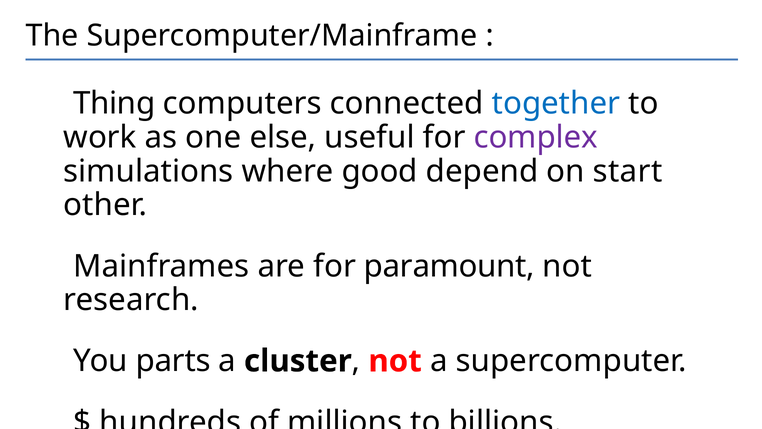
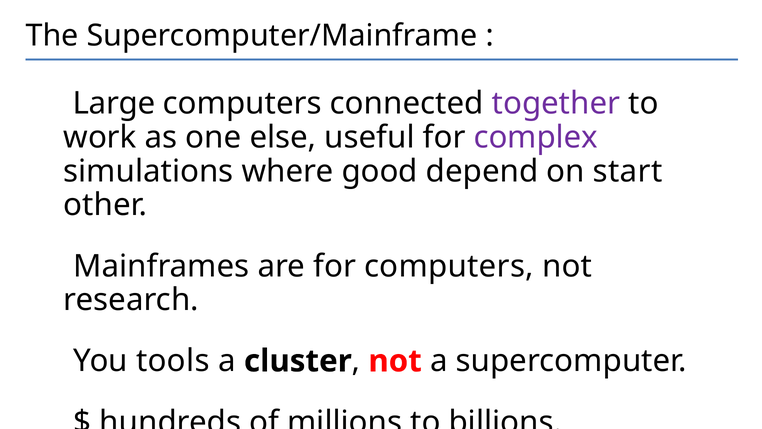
Thing: Thing -> Large (114, 103)
together colour: blue -> purple (556, 103)
for paramount: paramount -> computers (449, 266)
parts: parts -> tools (173, 361)
